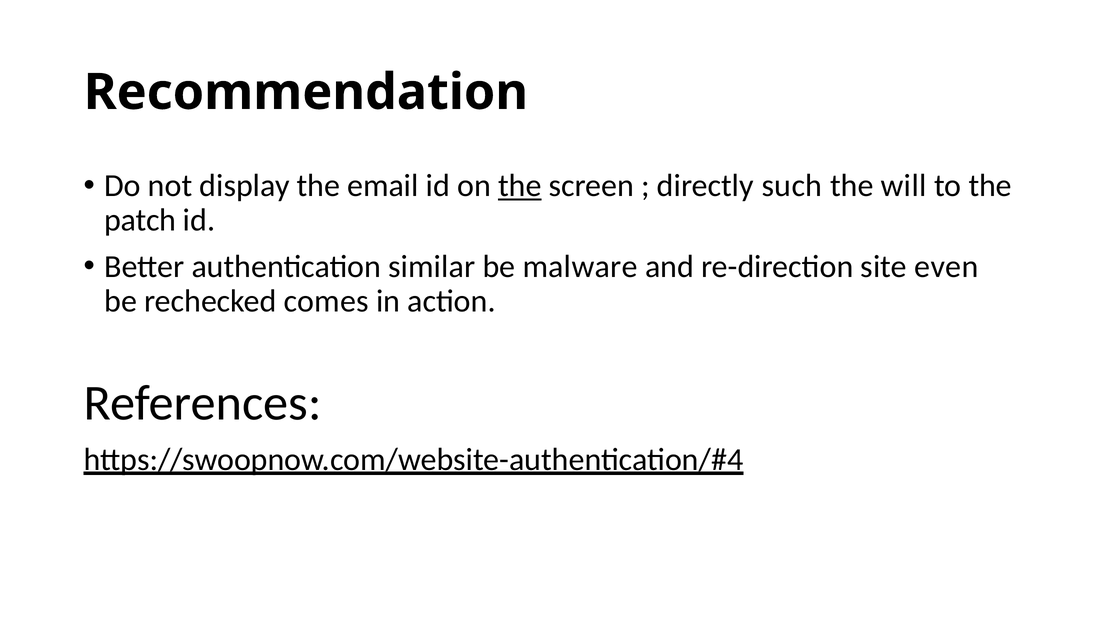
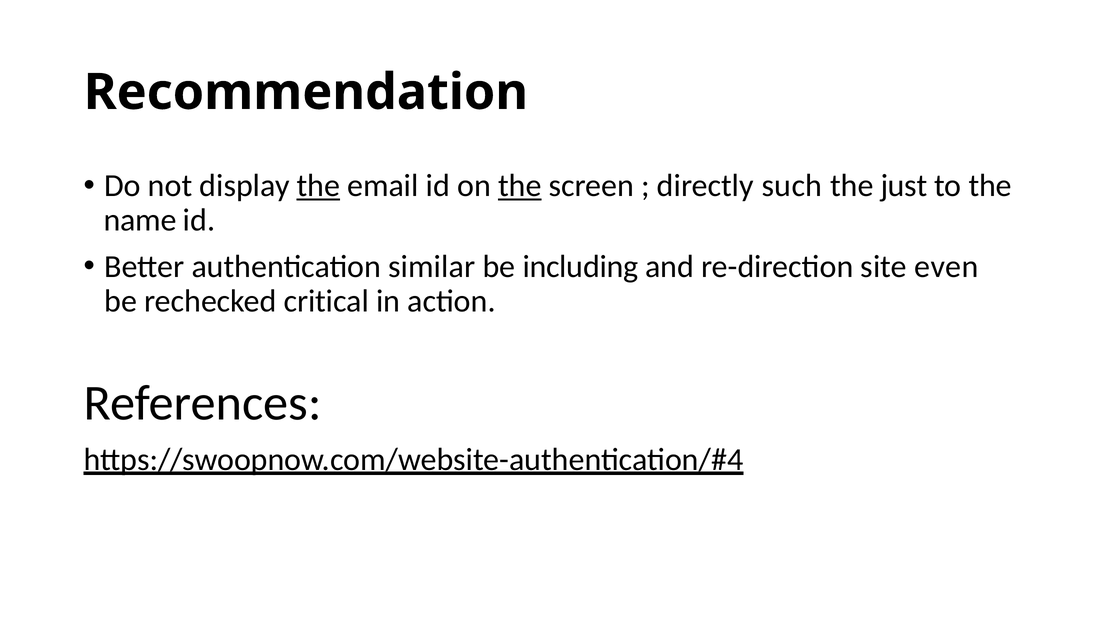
the underline: none -> present (318, 186)
will: will -> just (904, 186)
patch: patch -> name (140, 220)
malware: malware -> including (580, 266)
comes: comes -> critical (326, 301)
